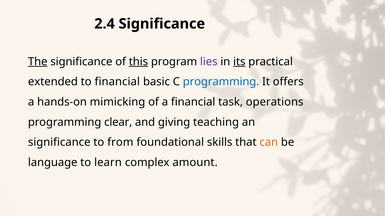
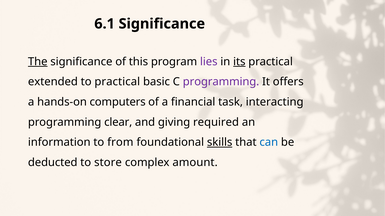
2.4: 2.4 -> 6.1 (105, 24)
this underline: present -> none (138, 62)
to financial: financial -> practical (117, 82)
programming colour: blue -> purple (221, 82)
mimicking: mimicking -> computers (118, 102)
operations: operations -> interacting (275, 102)
teaching: teaching -> required (216, 122)
significance: significance -> information (59, 143)
skills underline: none -> present (220, 143)
can colour: orange -> blue (269, 143)
language: language -> deducted (53, 163)
learn: learn -> store (108, 163)
